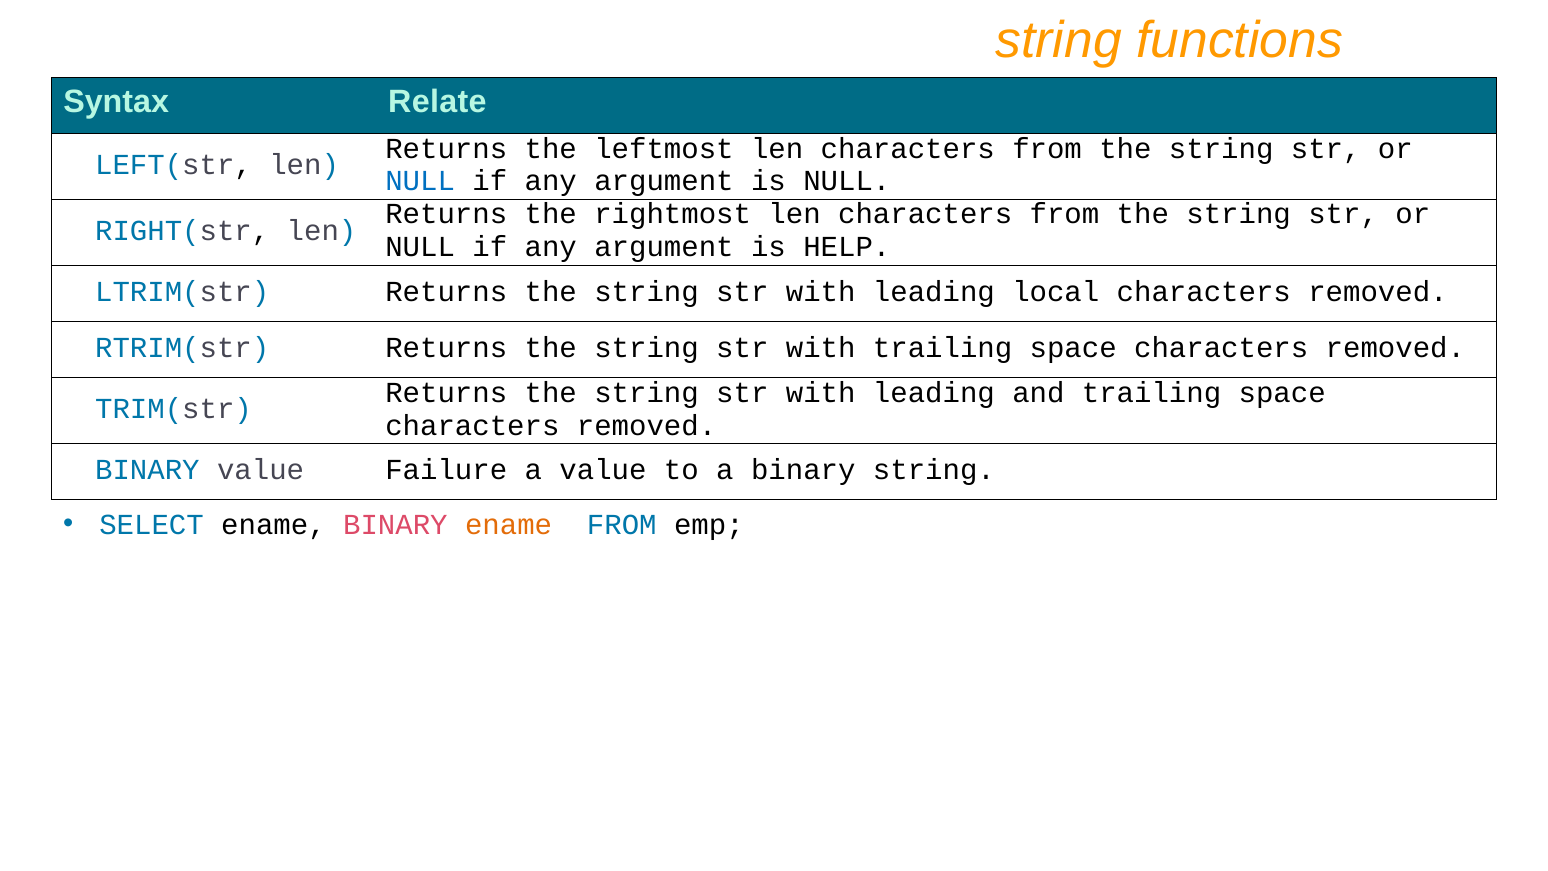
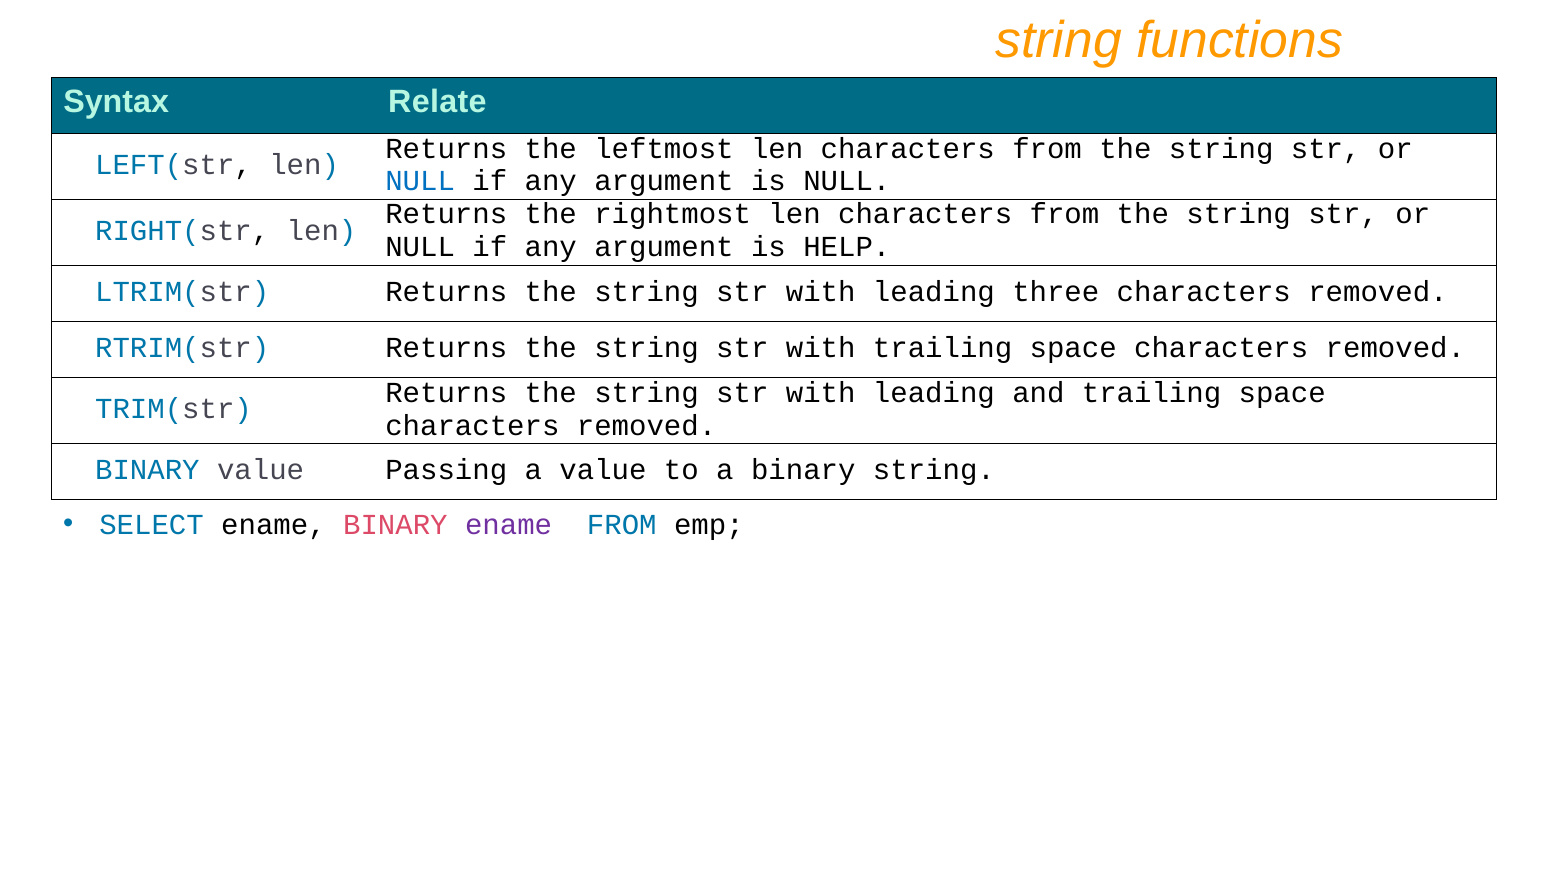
local: local -> three (1056, 292)
Failure: Failure -> Passing (446, 470)
ename colour: orange -> purple (509, 524)
